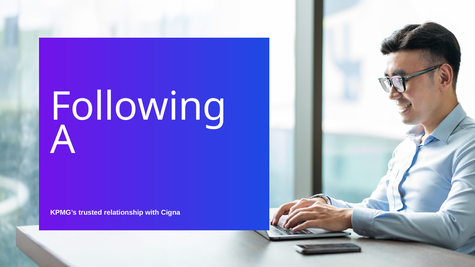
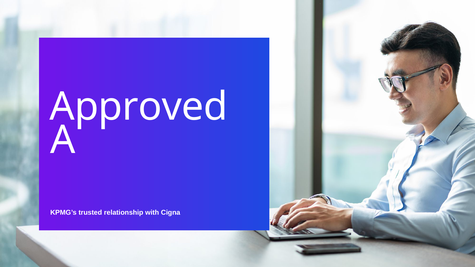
Following: Following -> Approved (139, 107)
